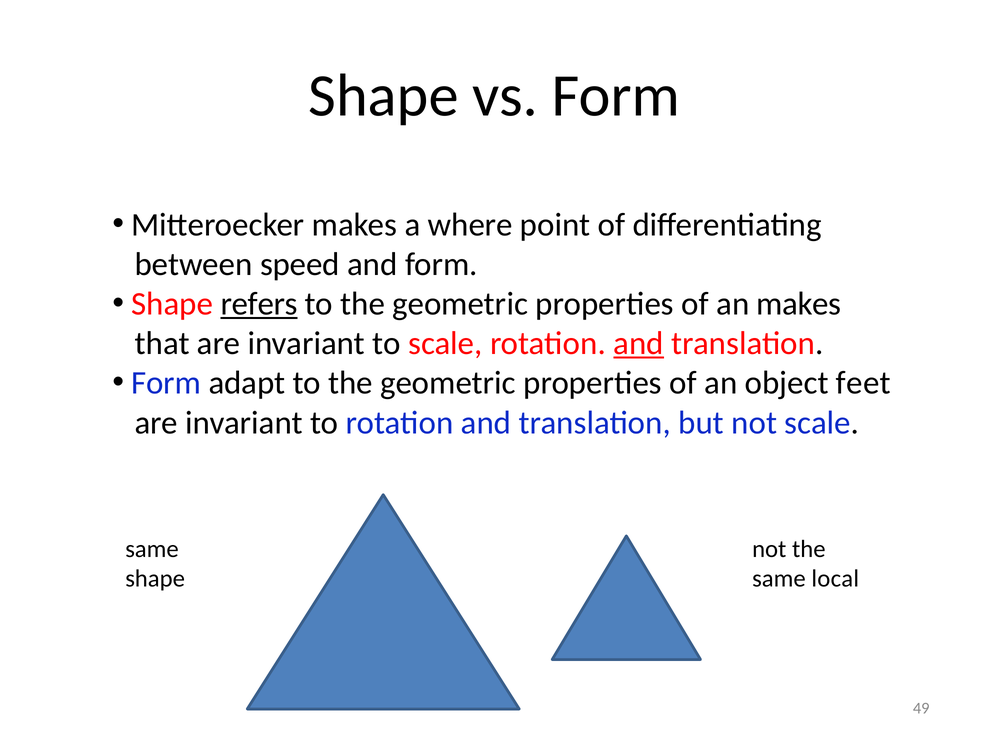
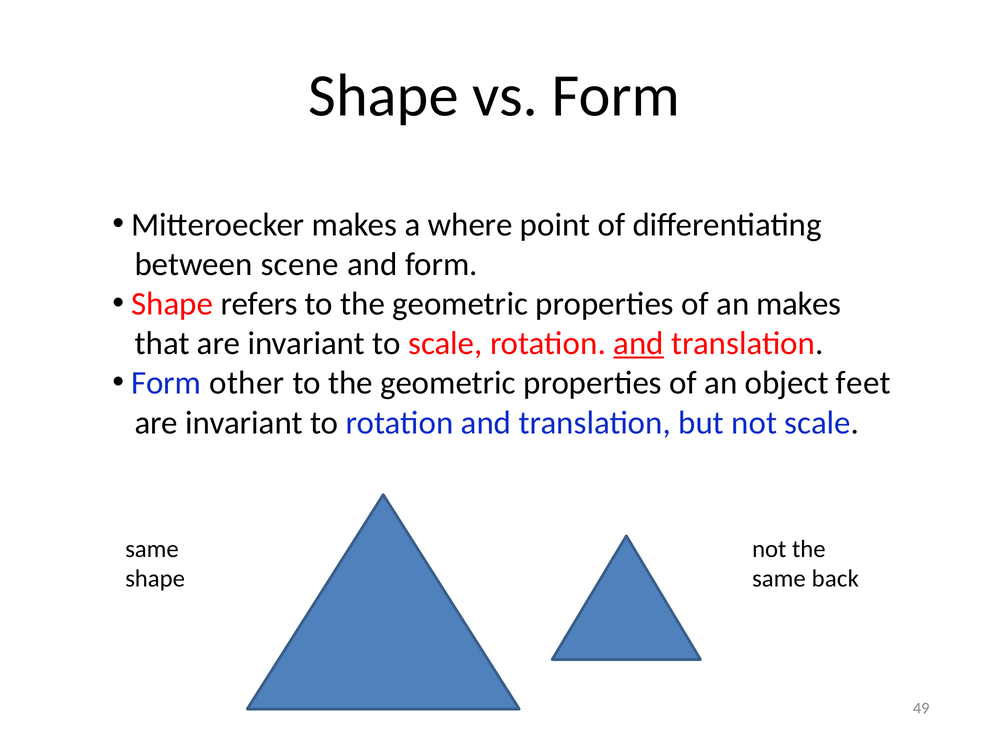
speed: speed -> scene (300, 264)
refers underline: present -> none (259, 304)
adapt: adapt -> other (247, 383)
local: local -> back (835, 579)
